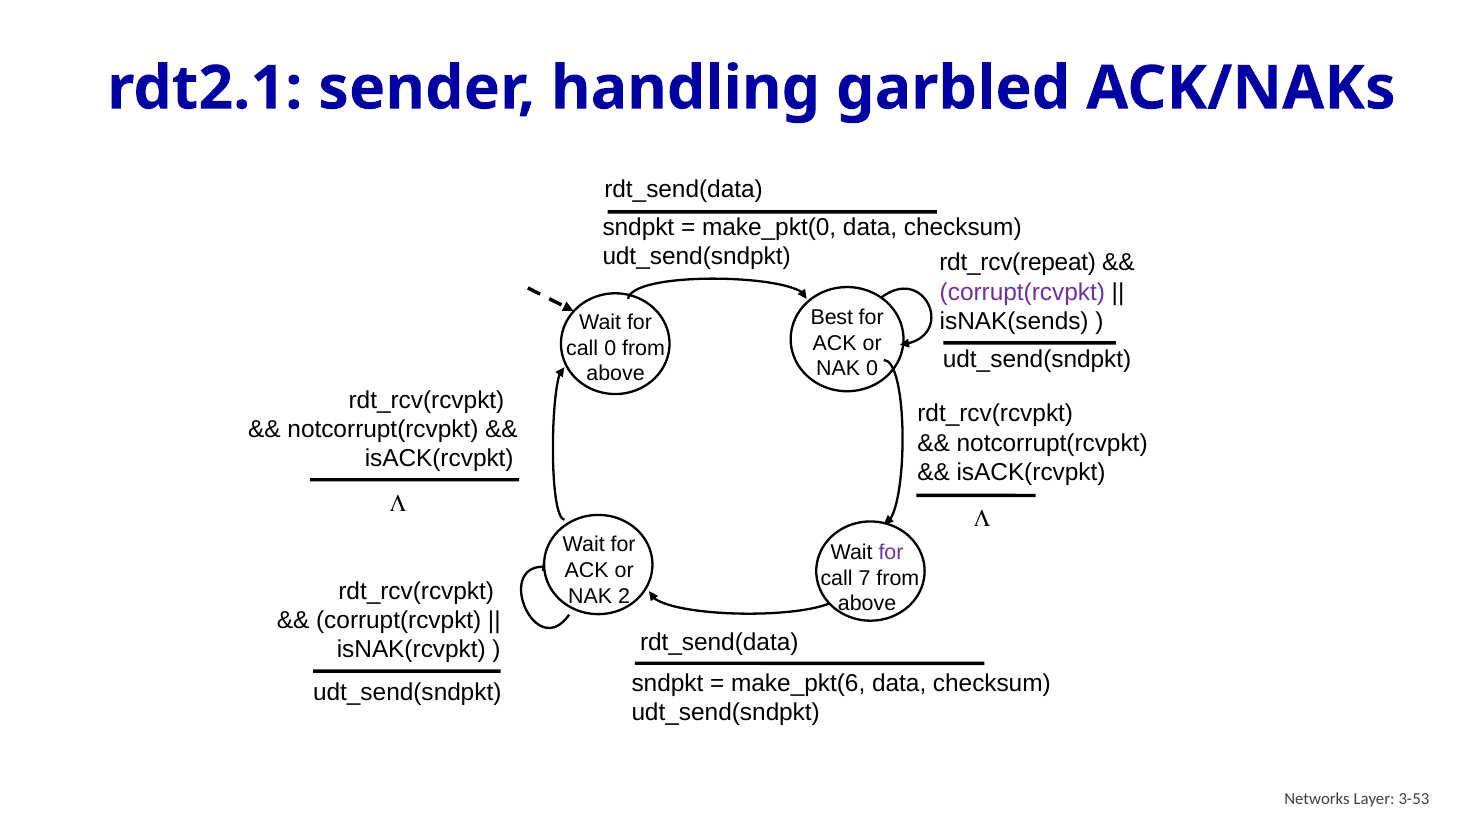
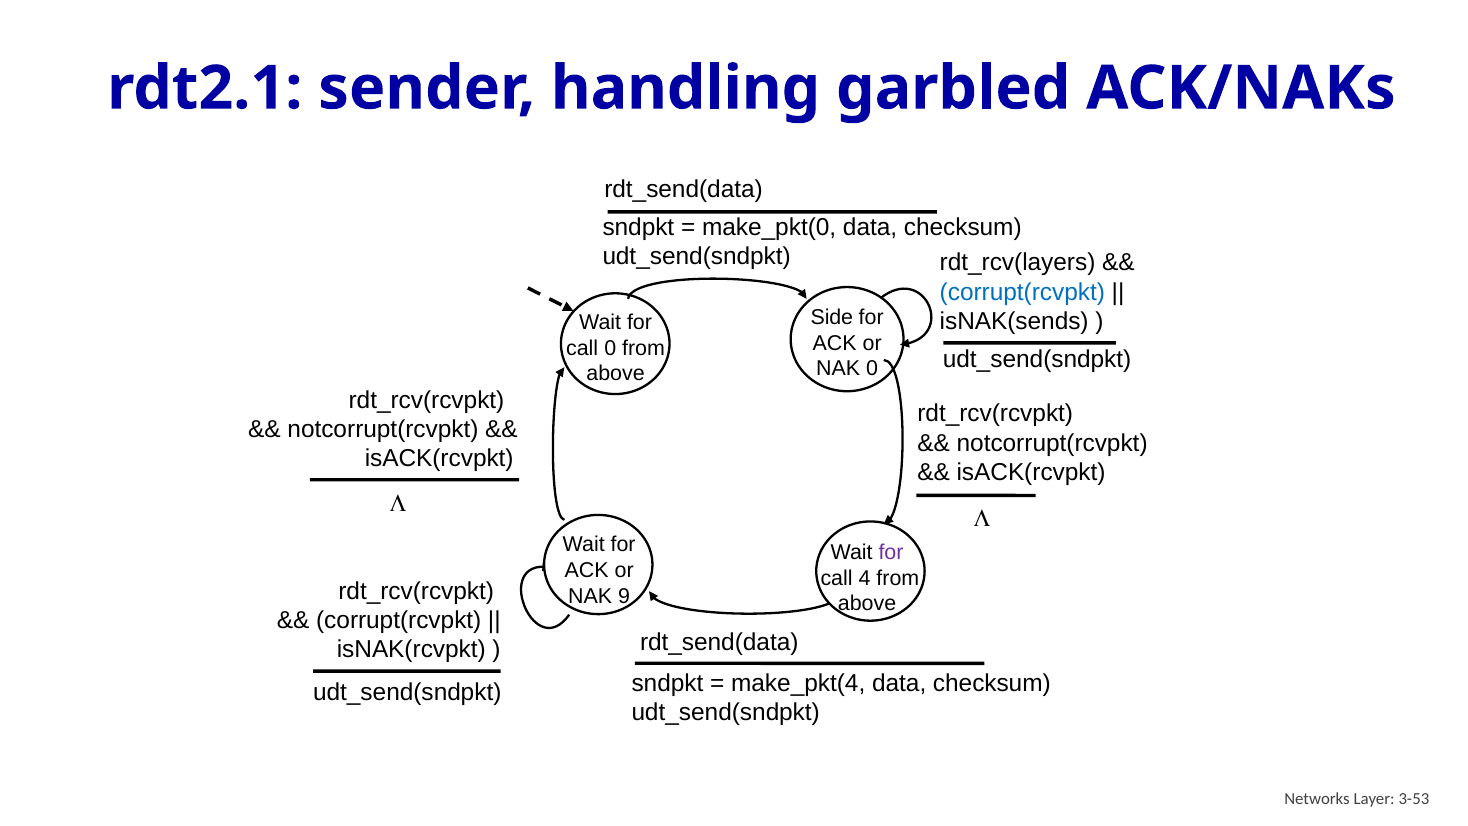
rdt_rcv(repeat: rdt_rcv(repeat -> rdt_rcv(layers (1018, 263)
corrupt(rcvpkt colour: purple -> blue (1022, 292)
Best: Best -> Side (832, 317)
7: 7 -> 4 (865, 578)
2: 2 -> 9 (624, 596)
make_pkt(6: make_pkt(6 -> make_pkt(4 (798, 683)
